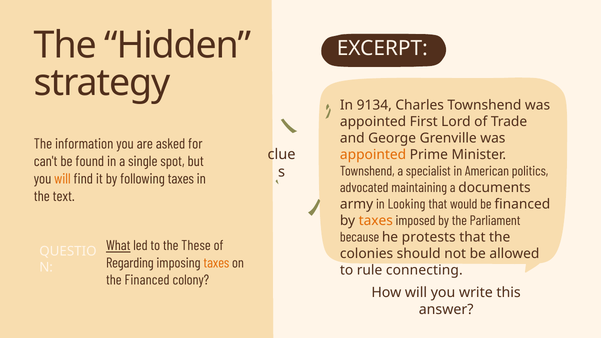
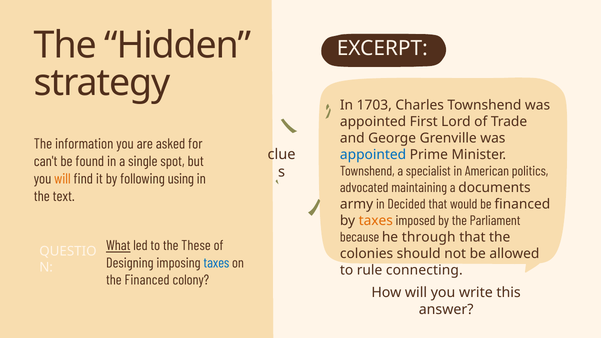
9134: 9134 -> 1703 (374, 105)
appointed colour: orange -> blue (373, 155)
following taxes: taxes -> using (181, 179)
Looking: Looking -> Decided (407, 204)
protests: protests -> through (429, 237)
Regarding: Regarding -> Designing (130, 263)
taxes colour: orange -> blue (216, 263)
